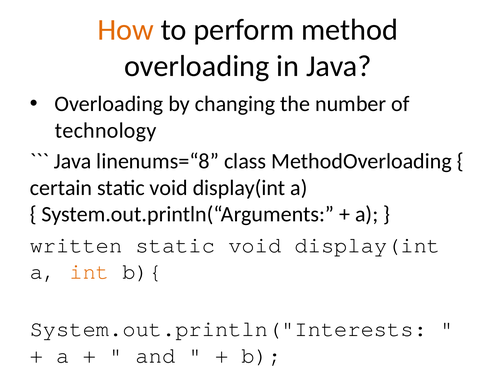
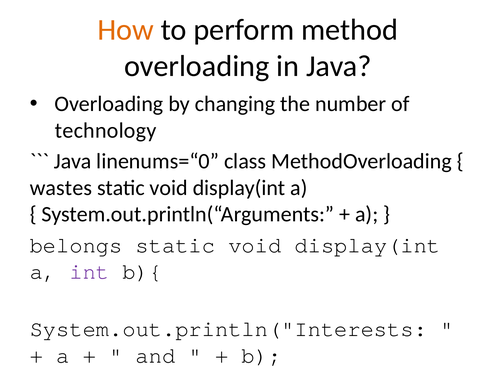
linenums=“8: linenums=“8 -> linenums=“0 (158, 161)
certain: certain -> wastes (61, 188)
written: written -> belongs (76, 245)
int colour: orange -> purple (89, 272)
